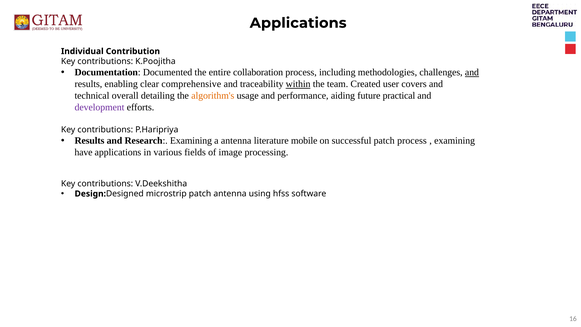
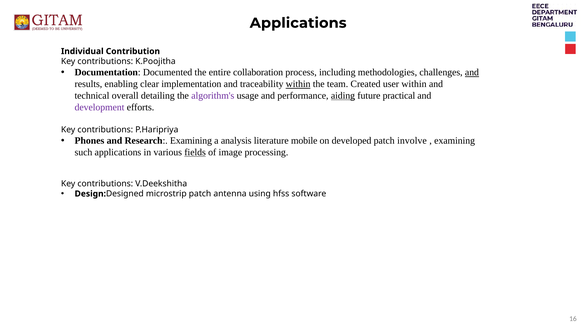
comprehensive: comprehensive -> implementation (191, 84)
user covers: covers -> within (414, 84)
algorithm's colour: orange -> purple (213, 96)
aiding underline: none -> present (343, 96)
Results: Results -> Phones (89, 141)
a antenna: antenna -> analysis (236, 141)
successful: successful -> developed (352, 141)
patch process: process -> involve (412, 141)
have: have -> such (83, 152)
fields underline: none -> present (195, 152)
